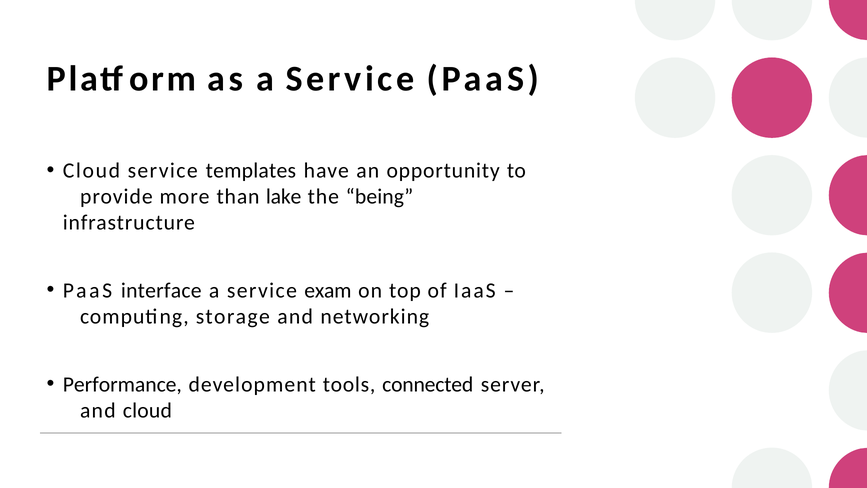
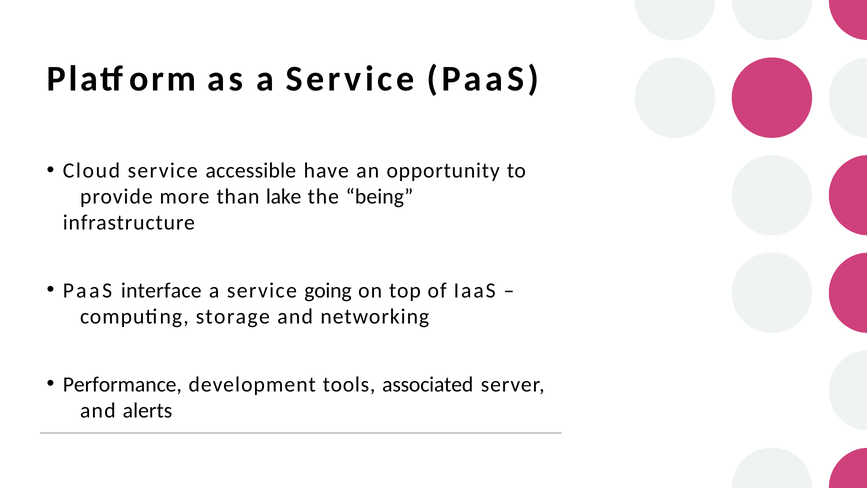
templates: templates -> accessible (251, 171)
exam: exam -> going (328, 290)
connected: connected -> associated (428, 384)
and cloud: cloud -> alerts (147, 410)
